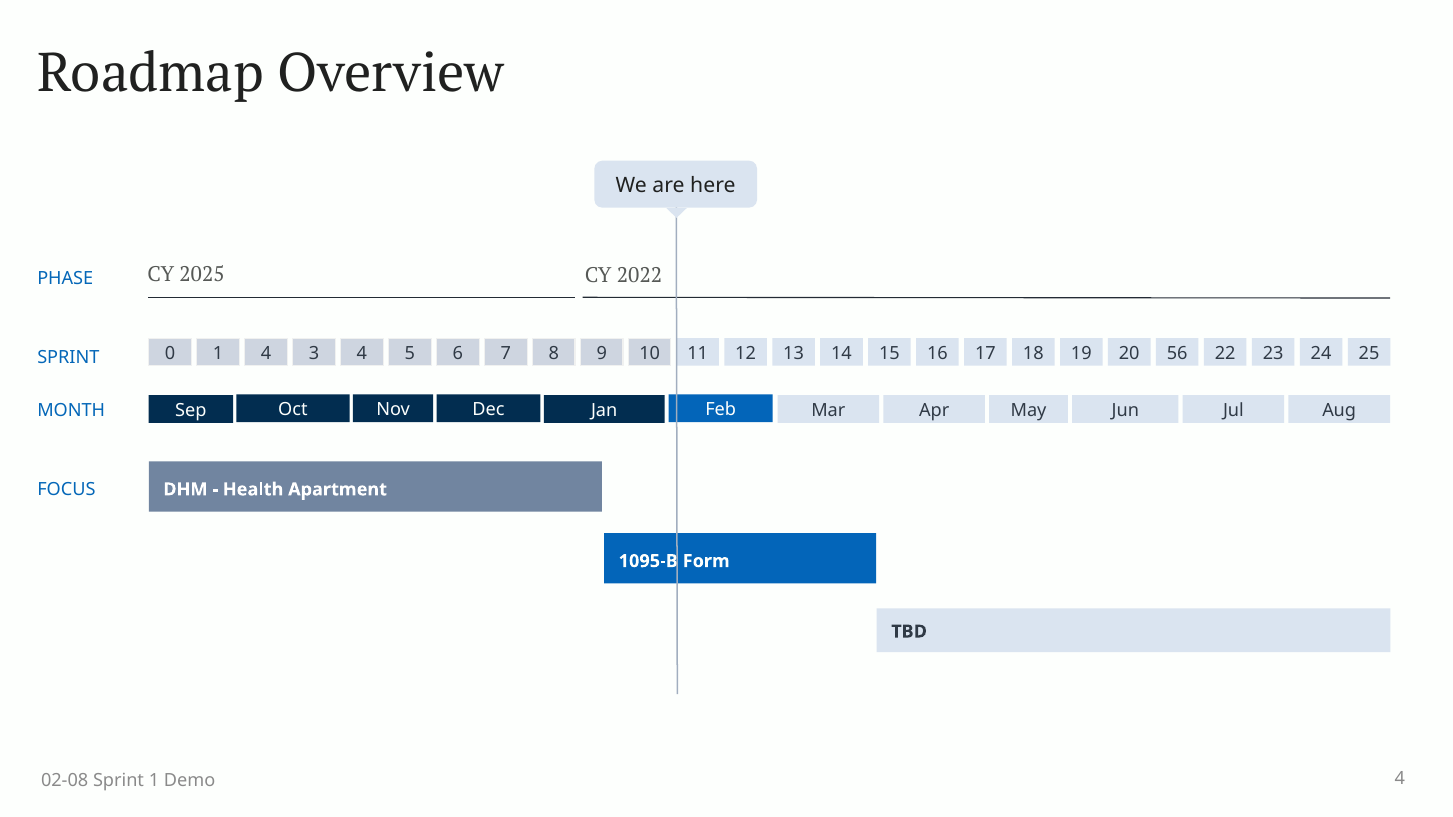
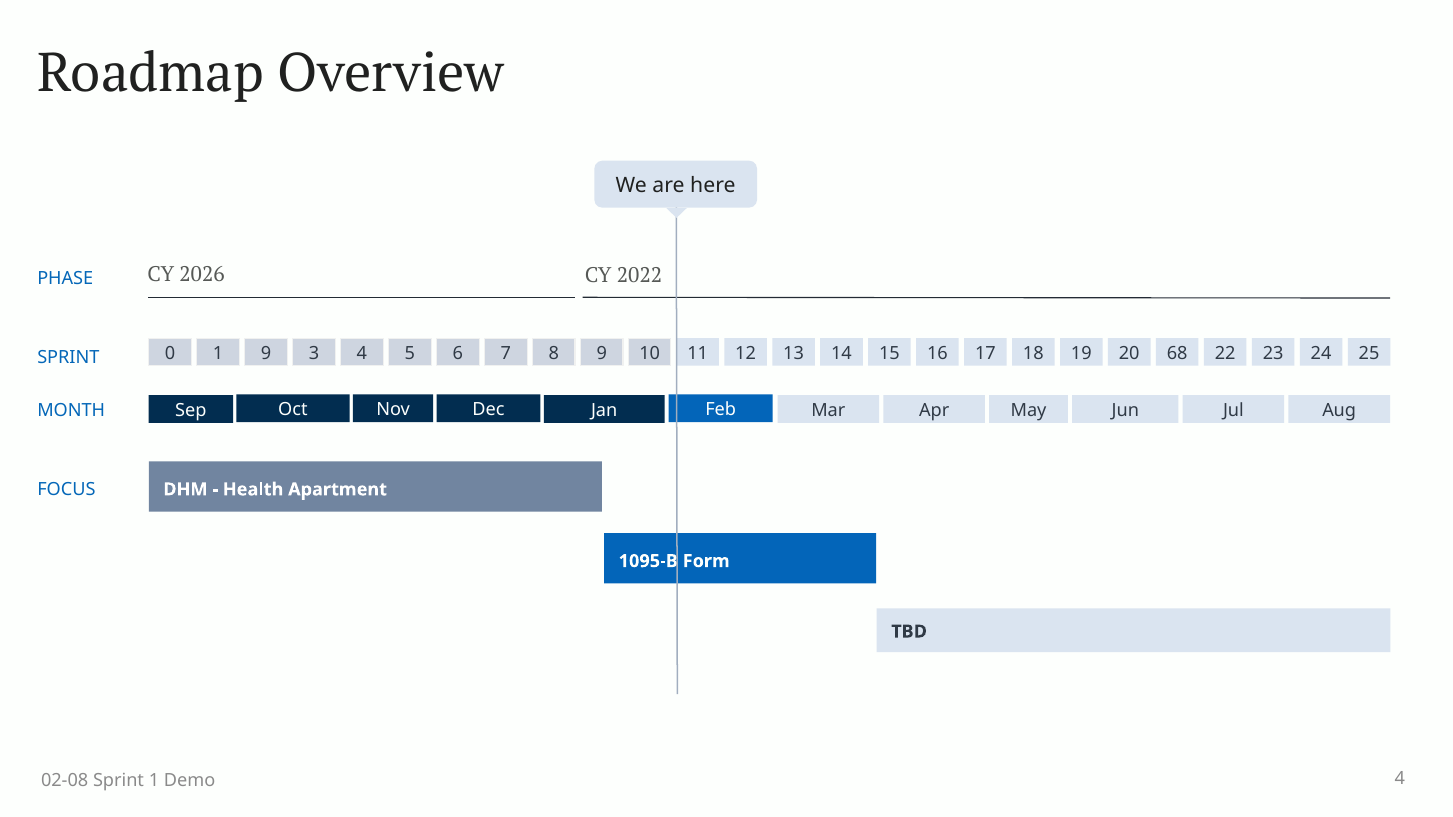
2025: 2025 -> 2026 (202, 275)
1 4: 4 -> 9 (266, 353)
56: 56 -> 68 (1177, 353)
